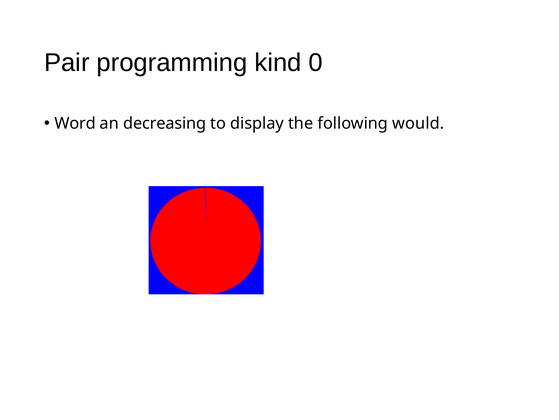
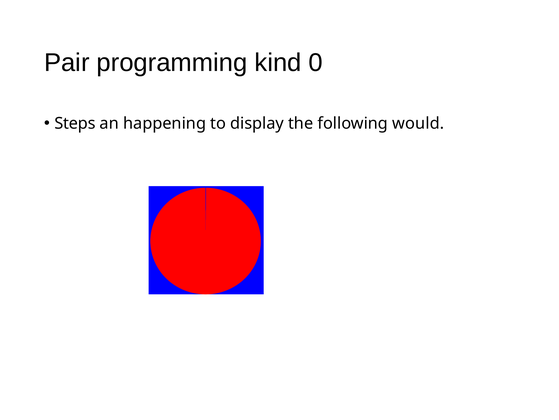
Word: Word -> Steps (75, 123)
decreasing: decreasing -> happening (165, 123)
